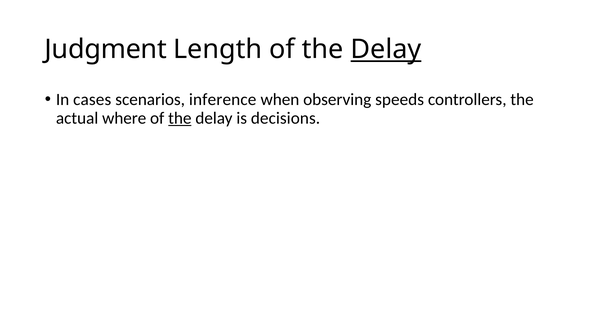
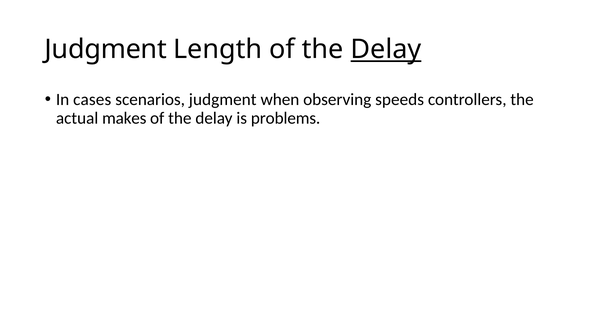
scenarios inference: inference -> judgment (223, 100)
where: where -> makes (124, 118)
the underline: present -> none (180, 118)
decisions: decisions -> problems (286, 118)
